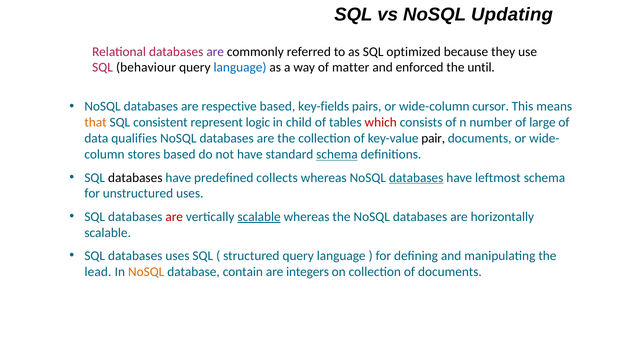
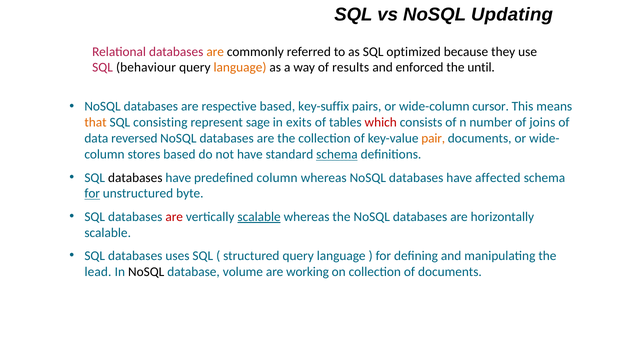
are colour: purple -> orange (215, 52)
language colour: blue -> orange (240, 68)
matter: matter -> results (351, 68)
key-fields: key-fields -> key-suffix (324, 107)
consistent: consistent -> consisting (160, 123)
logic: logic -> sage (258, 123)
child: child -> exits (299, 123)
large: large -> joins (542, 123)
qualifies: qualifies -> reversed (134, 138)
pair colour: black -> orange (433, 138)
predefined collects: collects -> column (277, 178)
databases underline: present -> none (416, 178)
leftmost: leftmost -> affected (498, 178)
for underline: none -> present (92, 194)
unstructured uses: uses -> byte (190, 194)
NoSQL colour: orange -> black (146, 272)
contain: contain -> volume (243, 272)
integers: integers -> working (308, 272)
